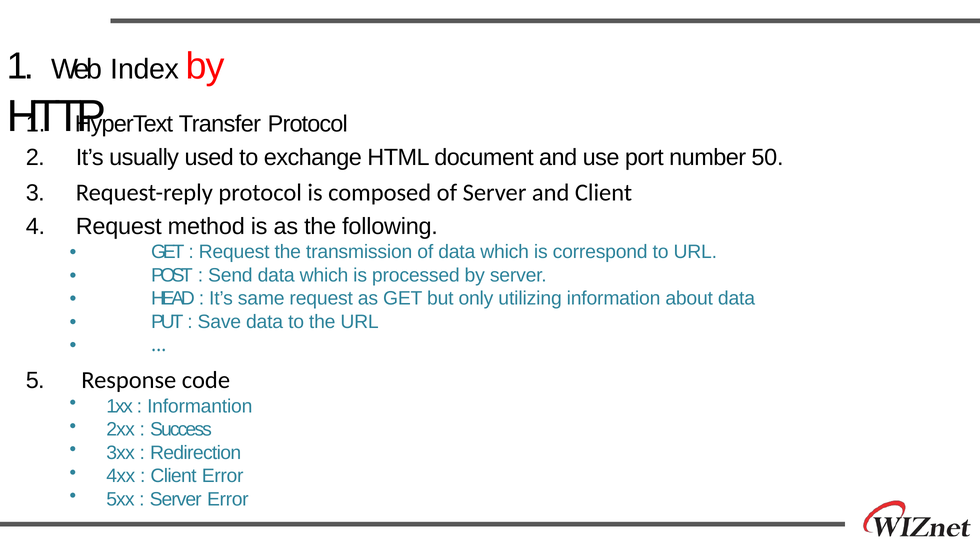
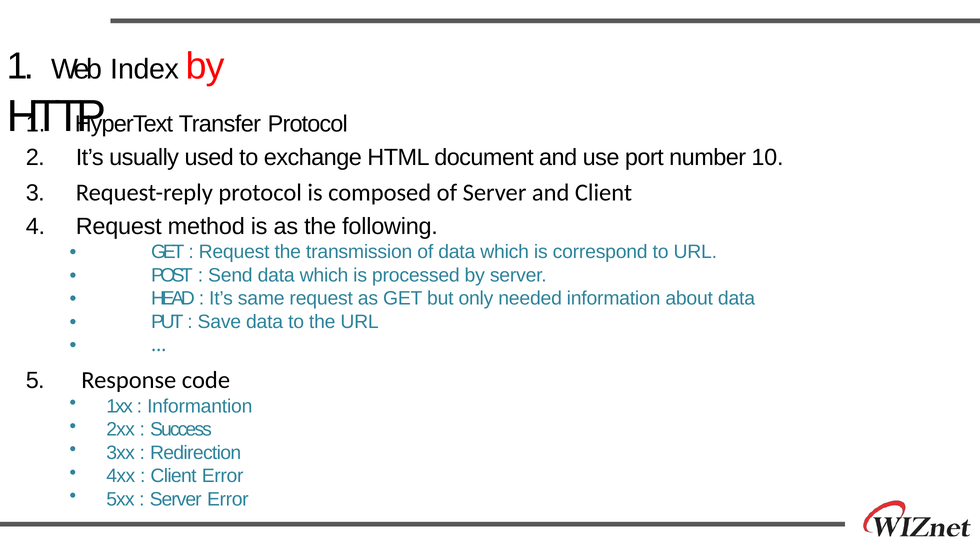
50: 50 -> 10 (767, 158)
utilizing: utilizing -> needed (530, 299)
